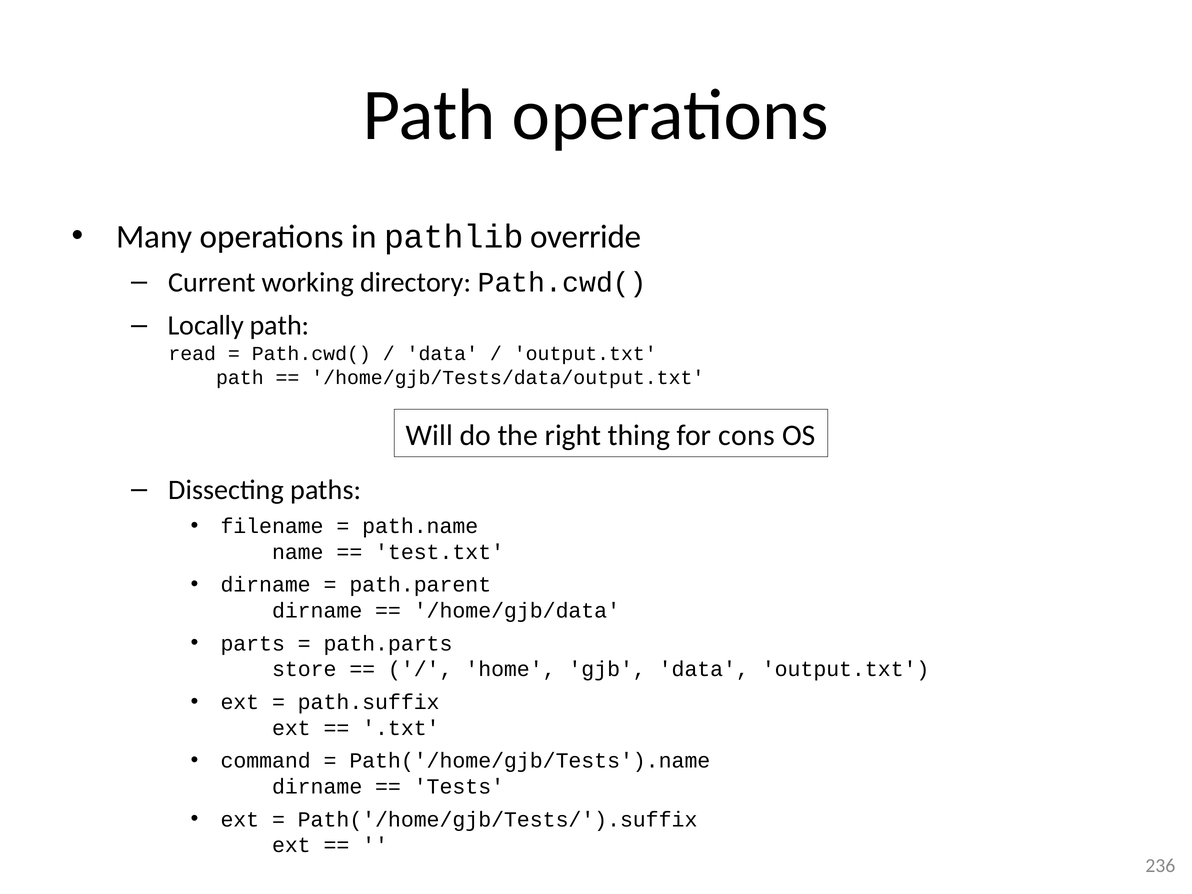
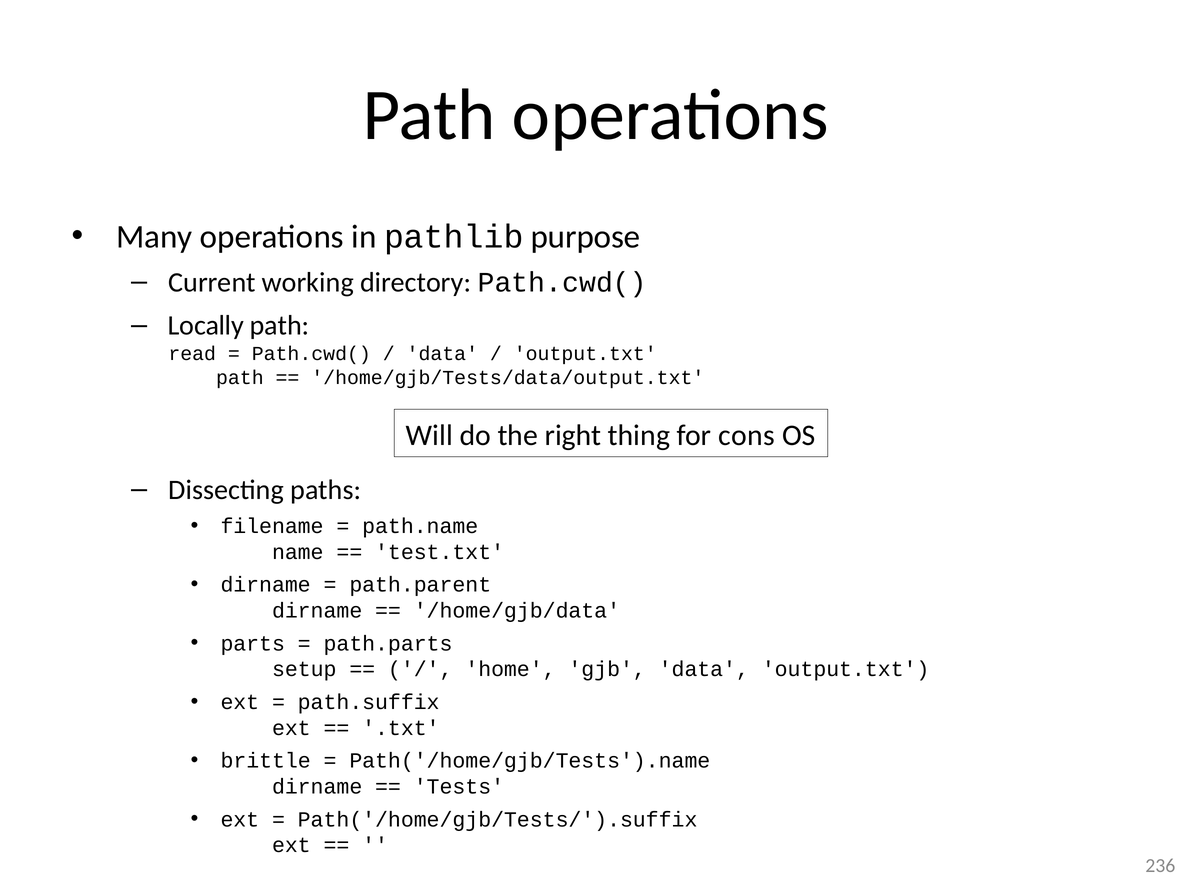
override: override -> purpose (586, 237)
store: store -> setup (304, 669)
command: command -> brittle (266, 761)
